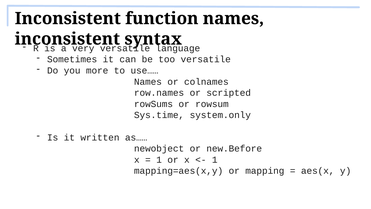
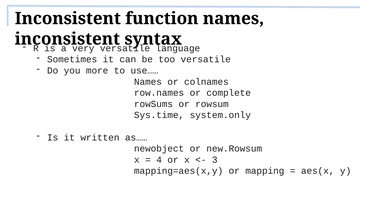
scripted: scripted -> complete (229, 93)
new.Before: new.Before -> new.Rowsum (234, 148)
1: 1 -> 4 (159, 159)
1: 1 -> 3 (215, 159)
